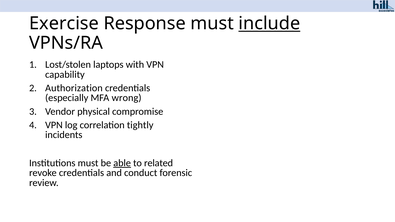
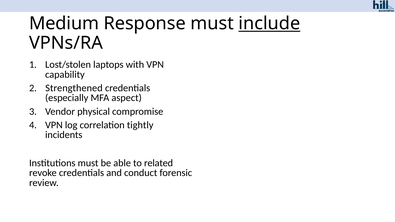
Exercise: Exercise -> Medium (64, 23)
Authorization: Authorization -> Strengthened (74, 88)
wrong: wrong -> aspect (127, 98)
able underline: present -> none (122, 163)
